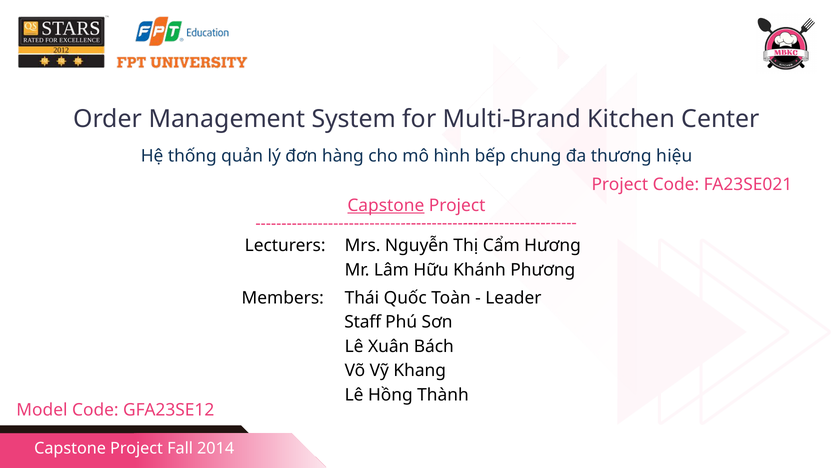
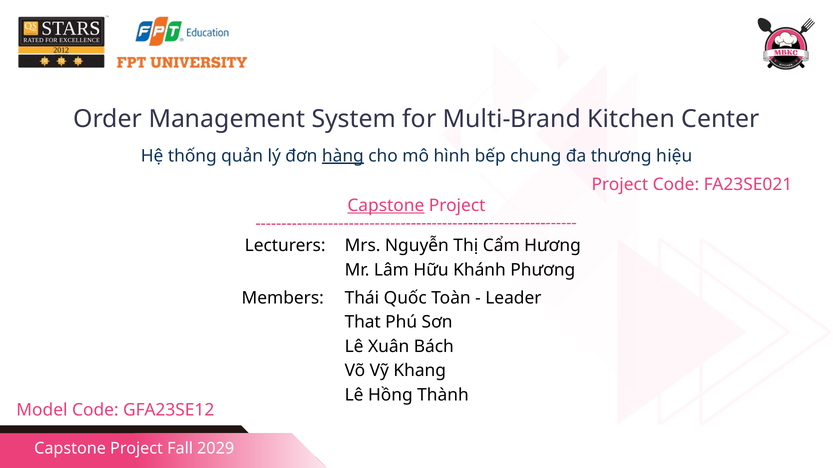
hàng underline: none -> present (343, 156)
Staff: Staff -> That (363, 323)
2014: 2014 -> 2029 (216, 449)
